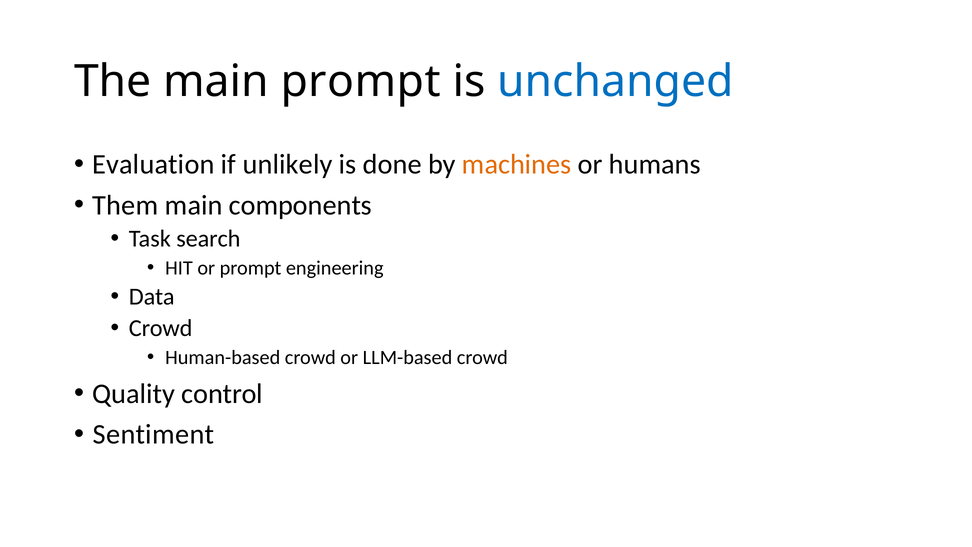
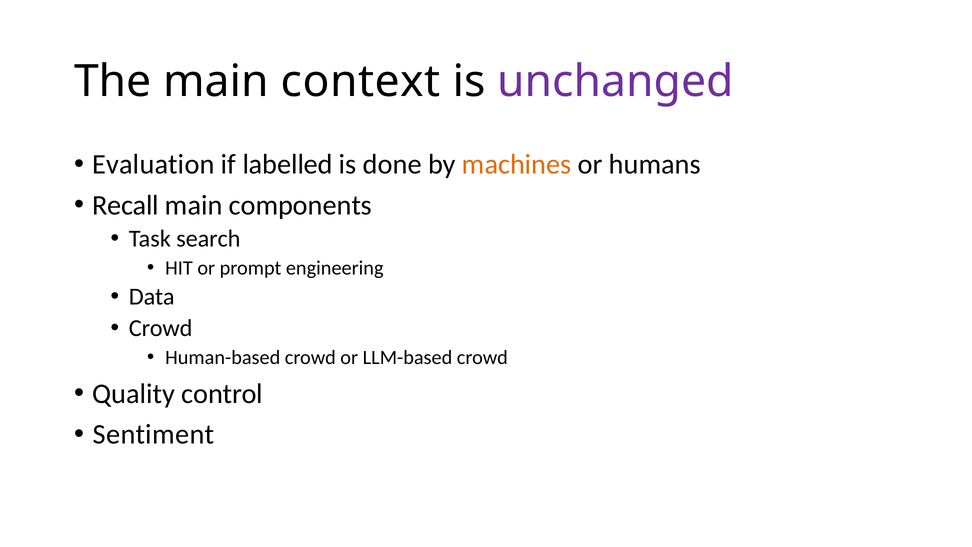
main prompt: prompt -> context (361, 82)
unchanged colour: blue -> purple (615, 82)
unlikely: unlikely -> labelled (288, 164)
Them: Them -> Recall (126, 205)
